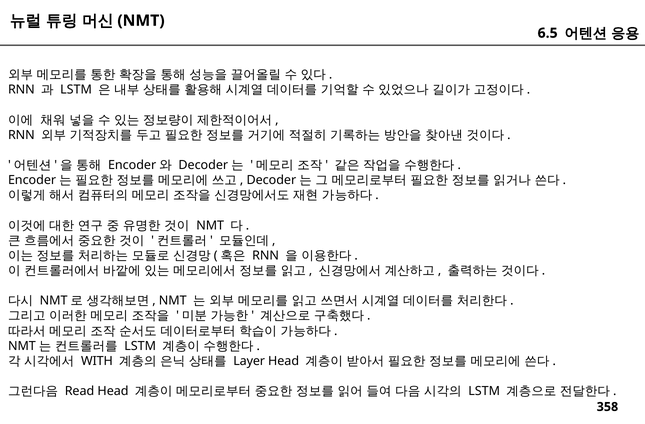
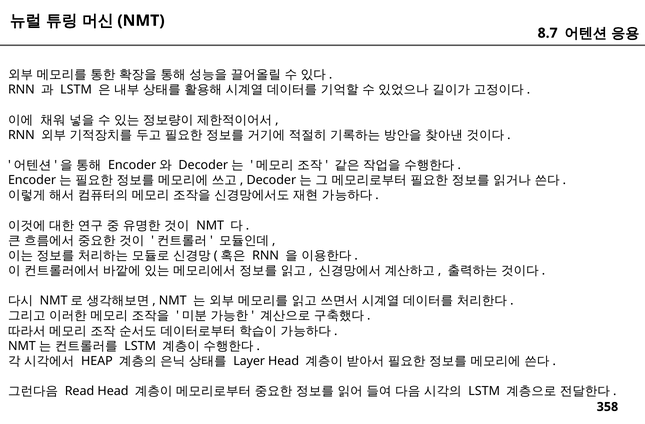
6.5: 6.5 -> 8.7 (548, 33)
WITH: WITH -> HEAP (97, 361)
